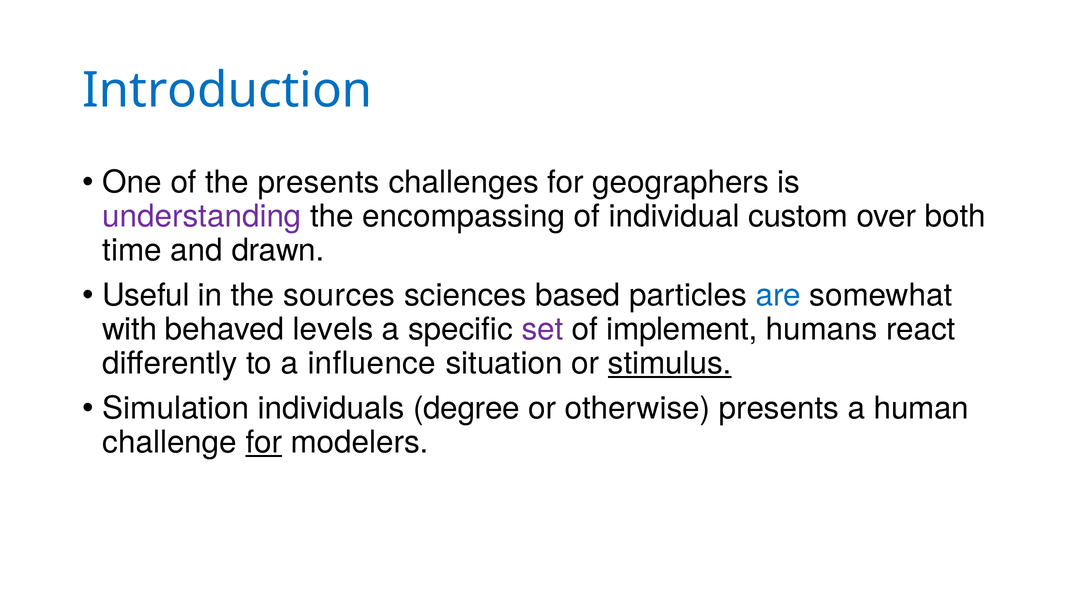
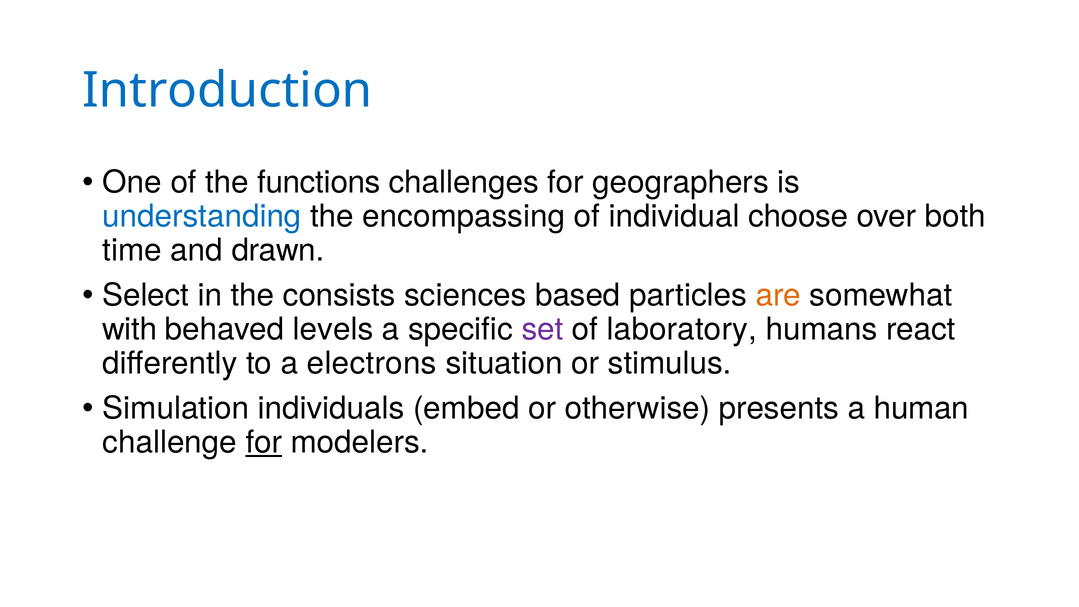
the presents: presents -> functions (319, 182)
understanding colour: purple -> blue (202, 216)
custom: custom -> choose (798, 216)
Useful: Useful -> Select (146, 295)
sources: sources -> consists (339, 295)
are colour: blue -> orange (778, 295)
implement: implement -> laboratory (682, 329)
influence: influence -> electrons (372, 363)
stimulus underline: present -> none (670, 363)
degree: degree -> embed (466, 408)
